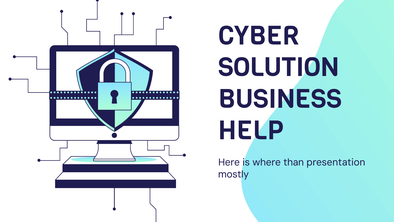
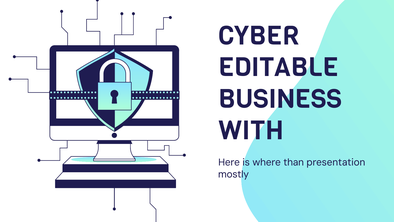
SOLUTION: SOLUTION -> EDITABLE (278, 67)
HELP: HELP -> WITH (251, 130)
